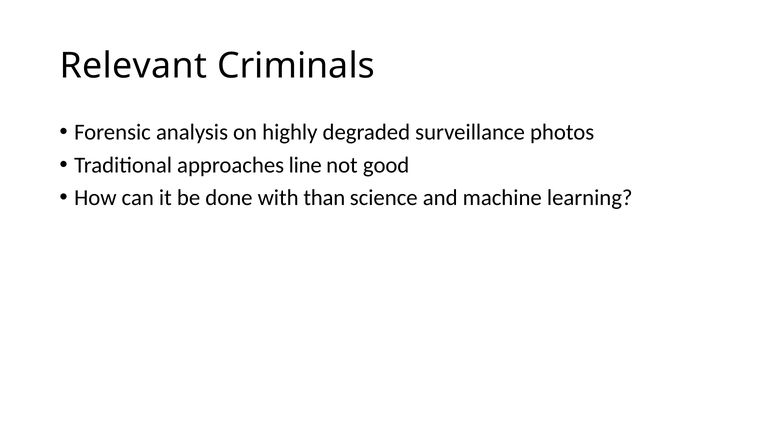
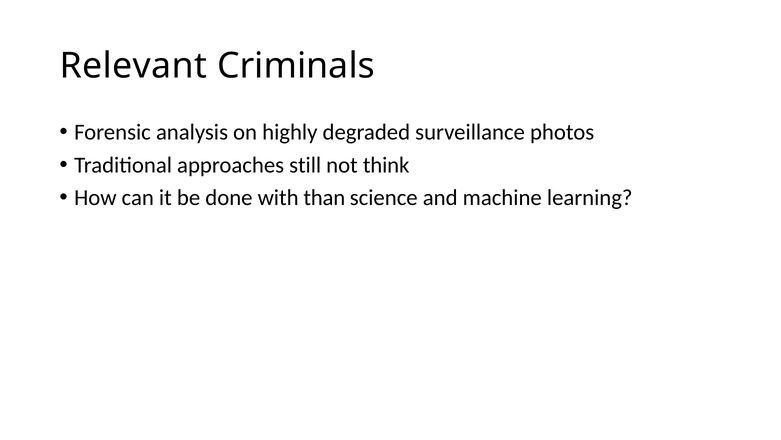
line: line -> still (305, 165)
good: good -> think (386, 165)
